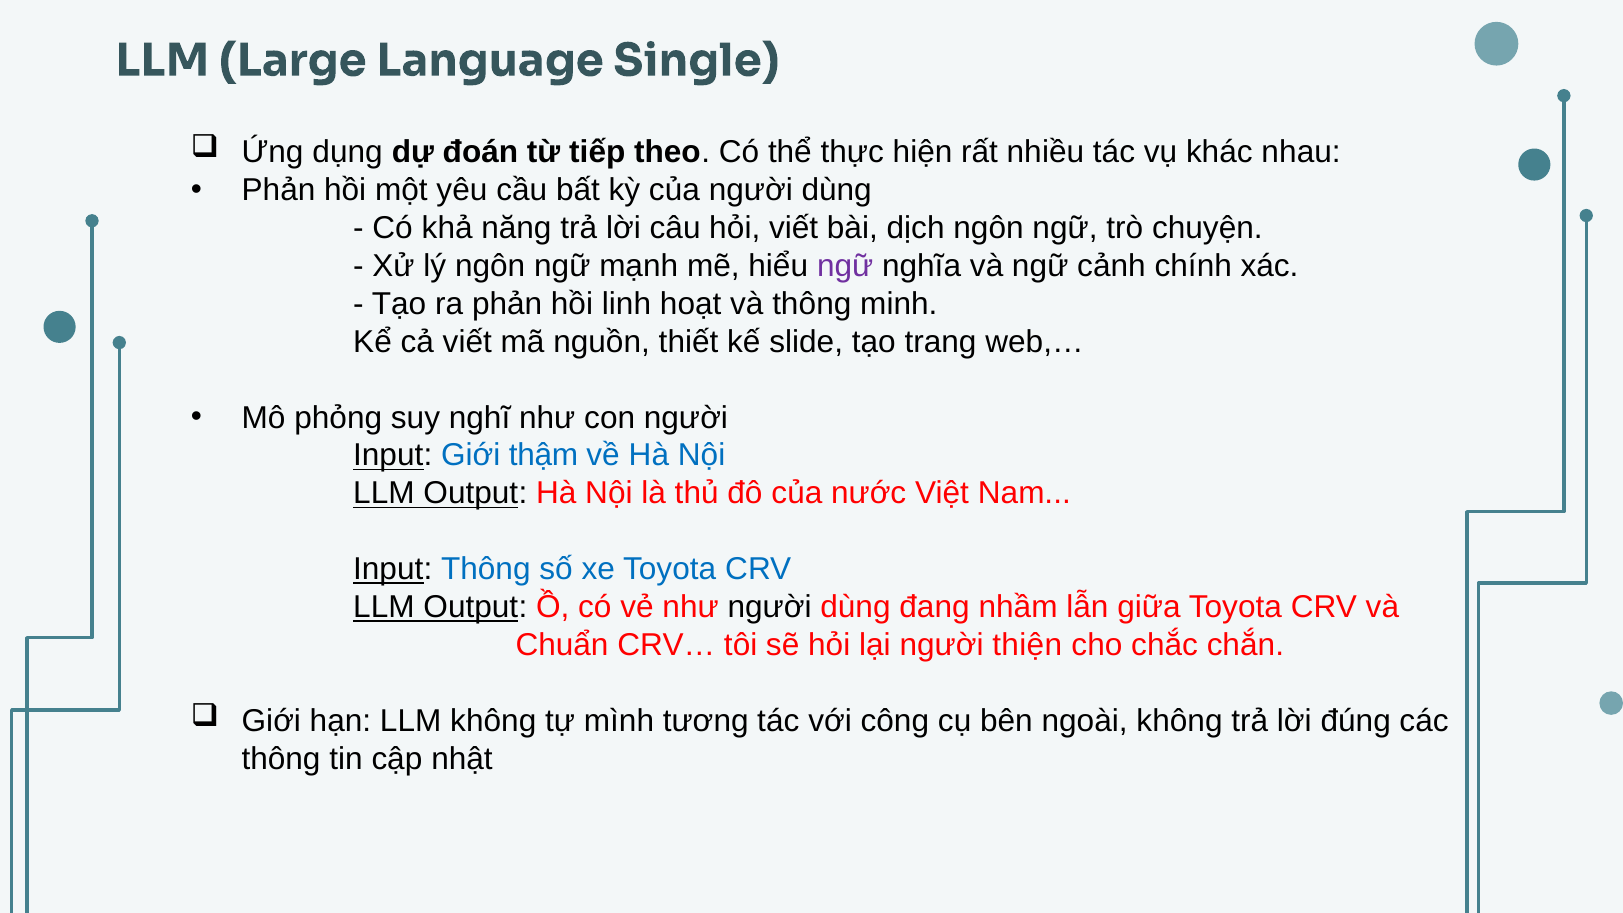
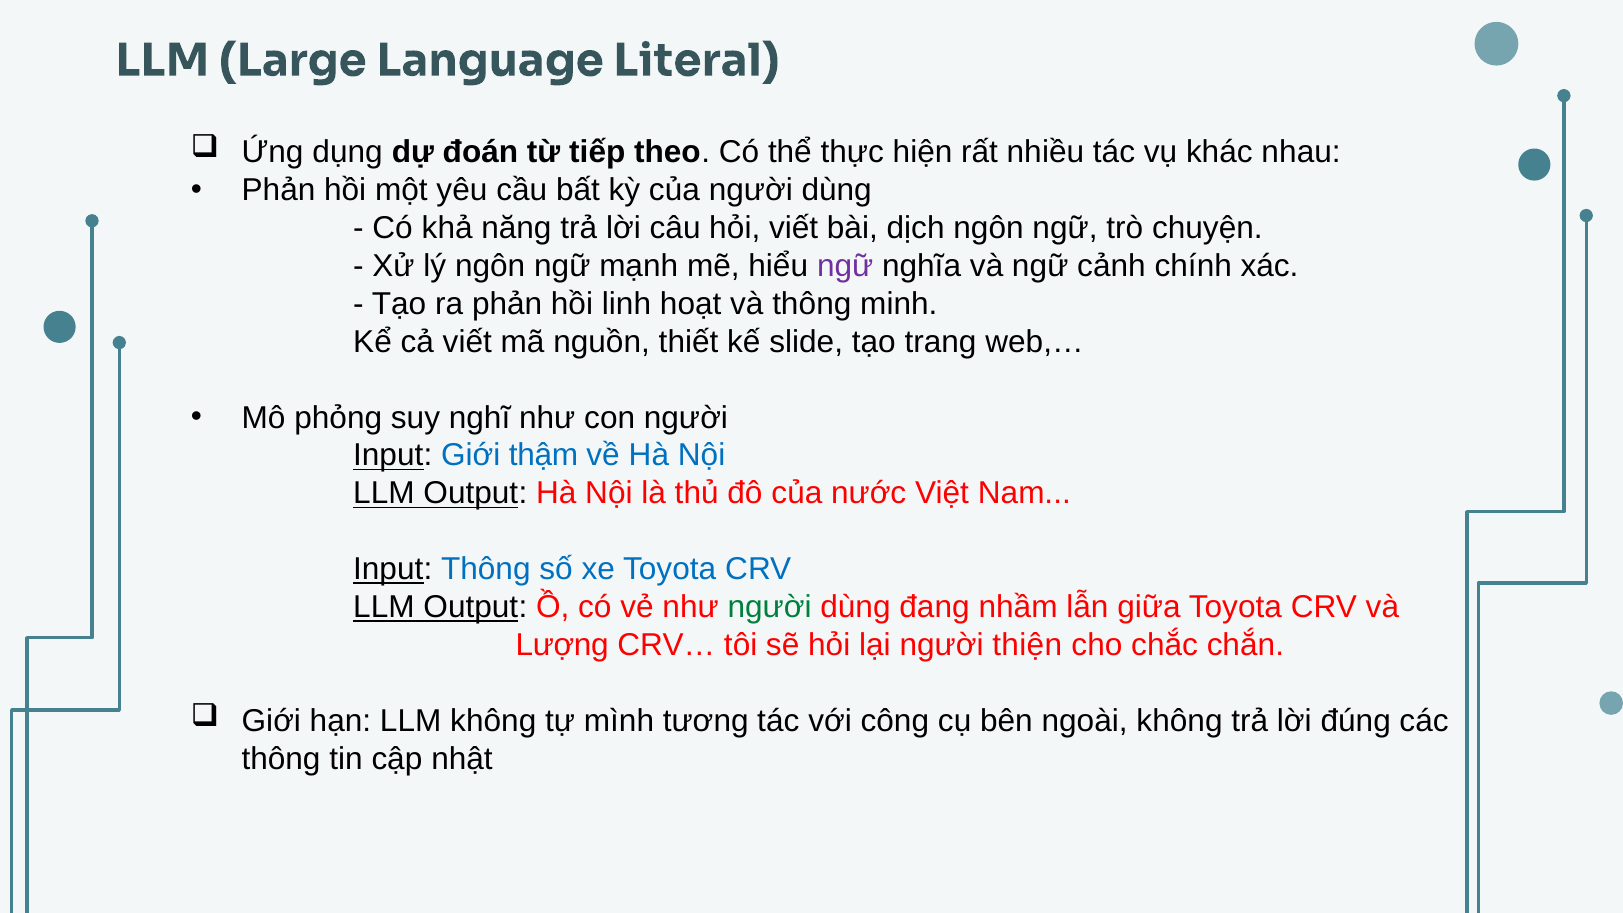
Single: Single -> Literal (696, 61)
người colour: black -> green (770, 607)
Chuẩn: Chuẩn -> Lượng (562, 645)
